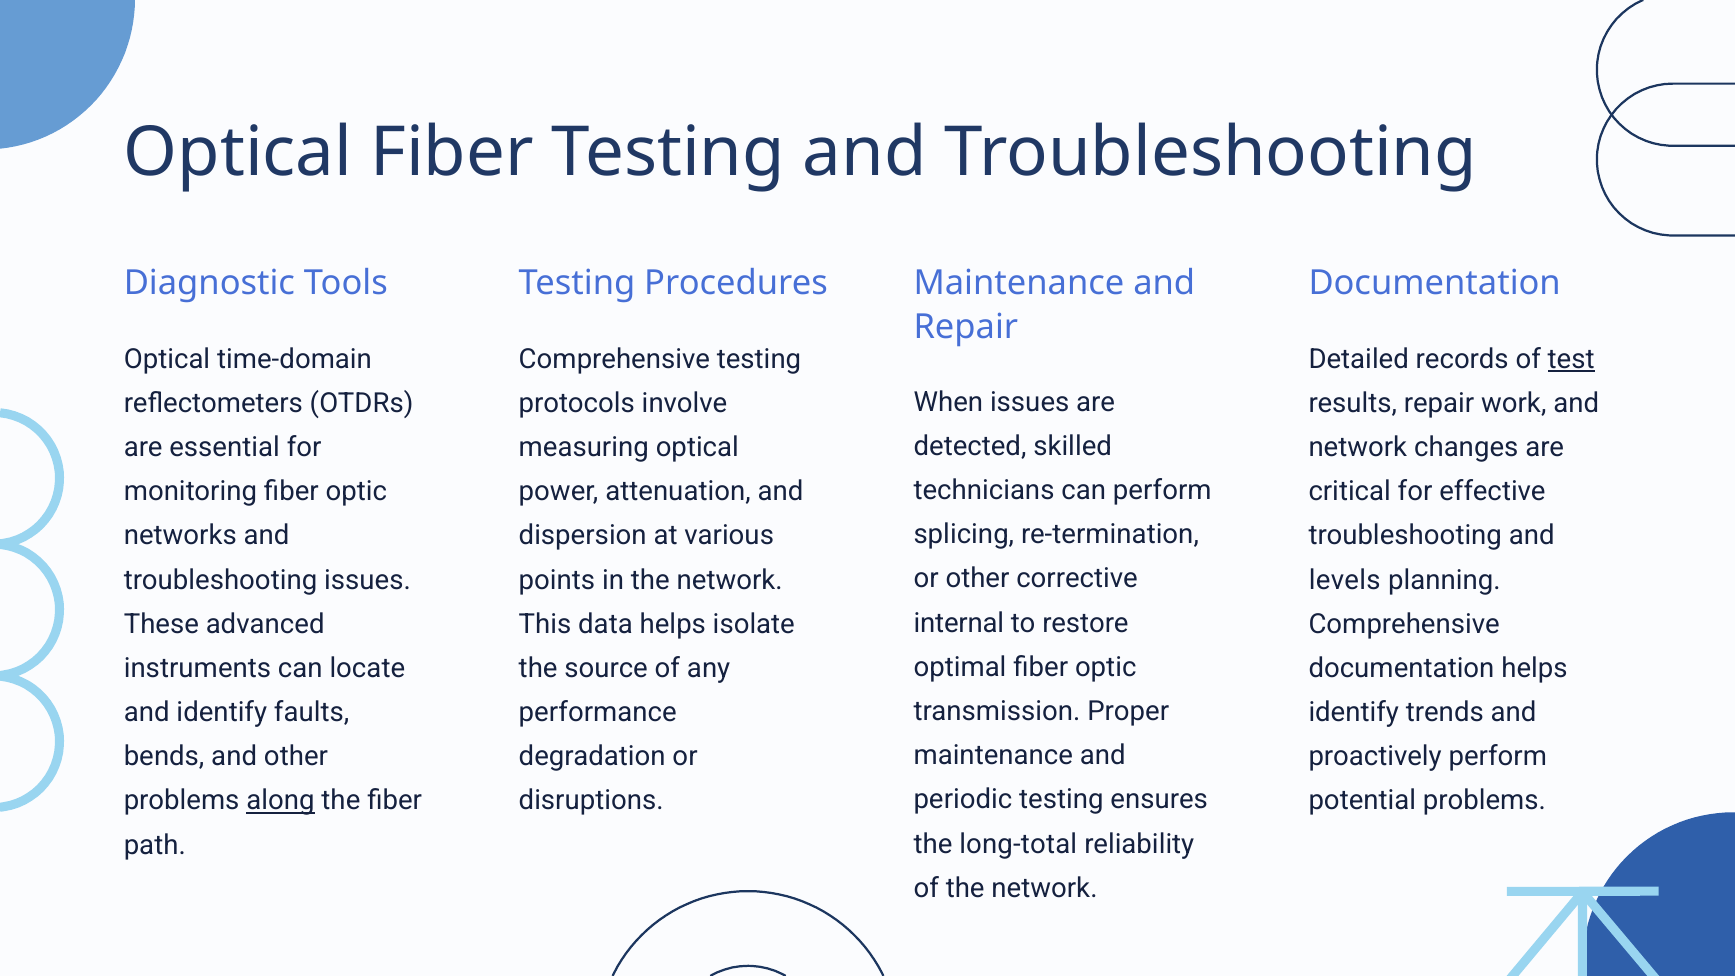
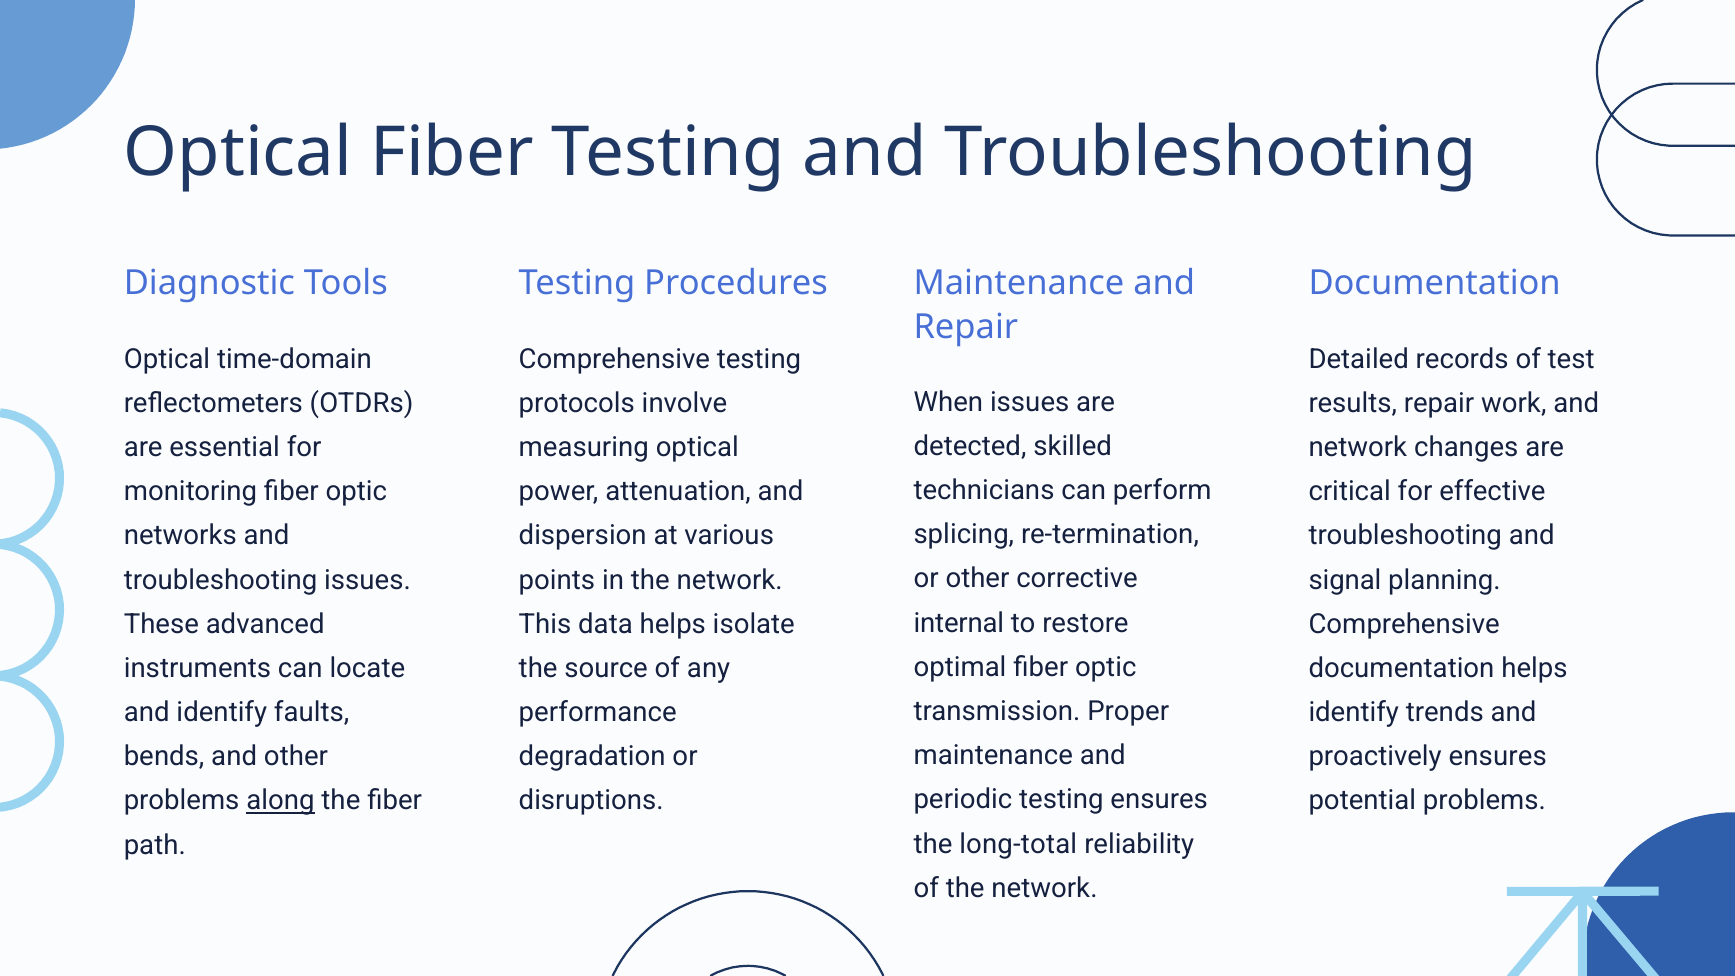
test underline: present -> none (1571, 359)
levels: levels -> signal (1345, 580)
proactively perform: perform -> ensures (1498, 757)
